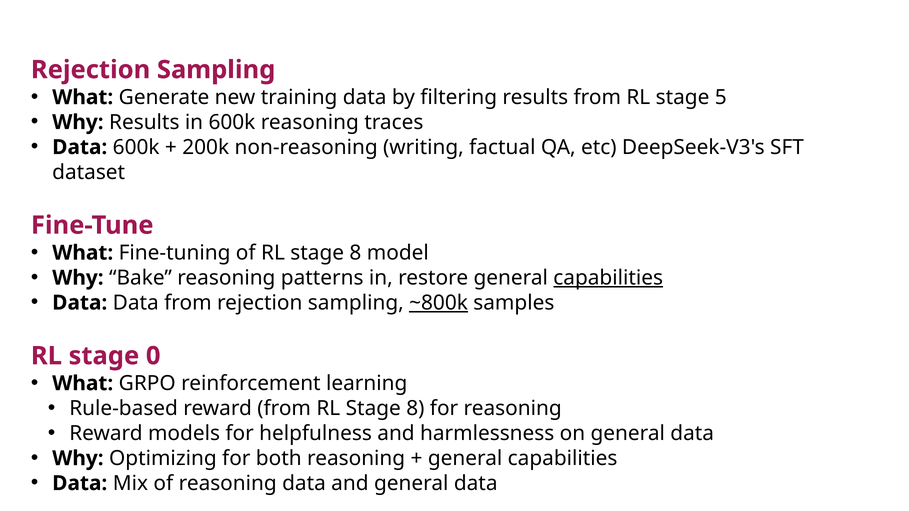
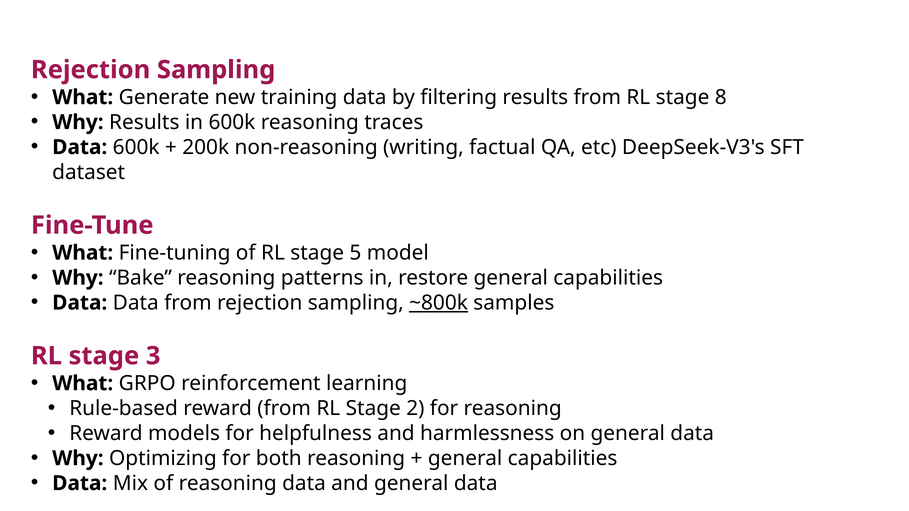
5: 5 -> 8 (721, 97)
of RL stage 8: 8 -> 5 (355, 253)
capabilities underline: present -> none (608, 278)
0: 0 -> 3 (153, 356)
from RL Stage 8: 8 -> 2 (415, 409)
